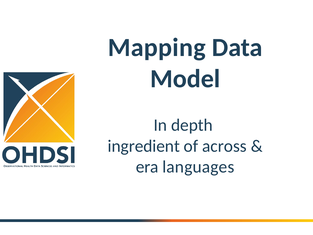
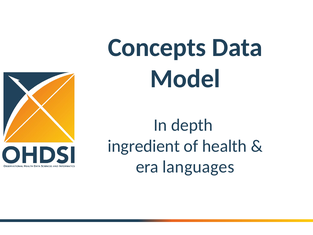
Mapping: Mapping -> Concepts (157, 47)
across: across -> health (224, 146)
